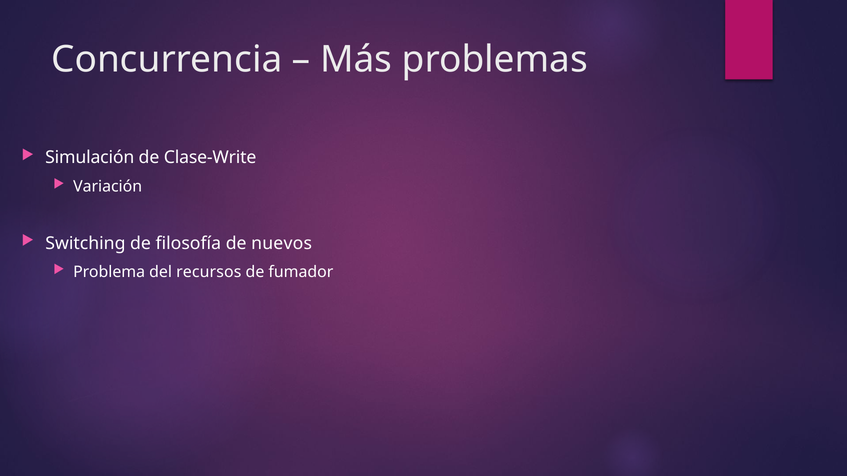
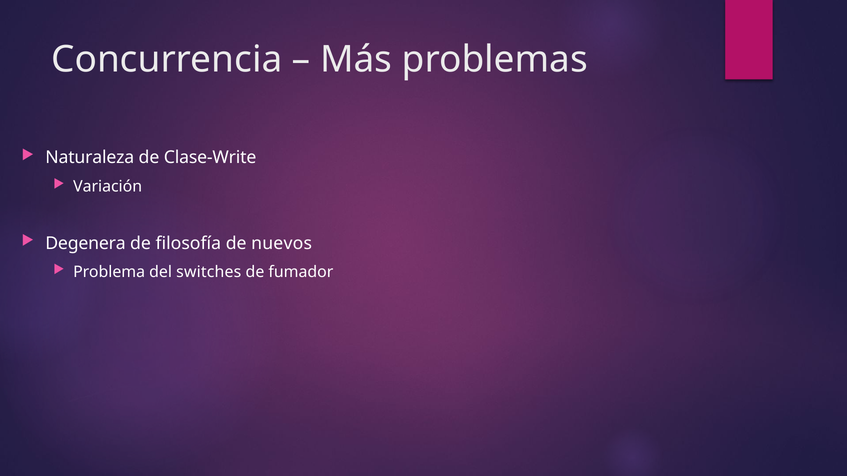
Simulación: Simulación -> Naturaleza (90, 158)
Switching: Switching -> Degenera (86, 243)
recursos: recursos -> switches (209, 272)
